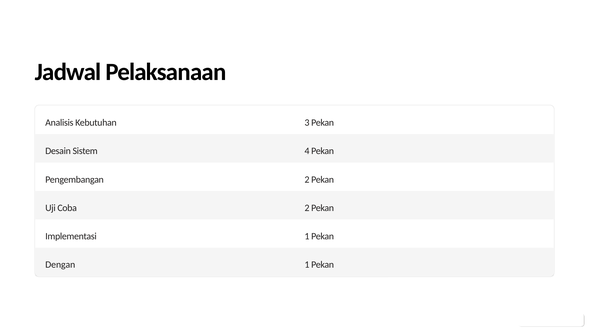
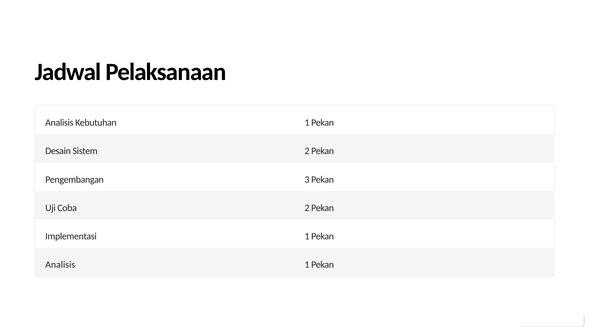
Kebutuhan 3: 3 -> 1 (307, 123)
Sistem 4: 4 -> 2 (307, 151)
Pengembangan 2: 2 -> 3 (307, 180)
Dengan: Dengan -> Analisis (60, 265)
